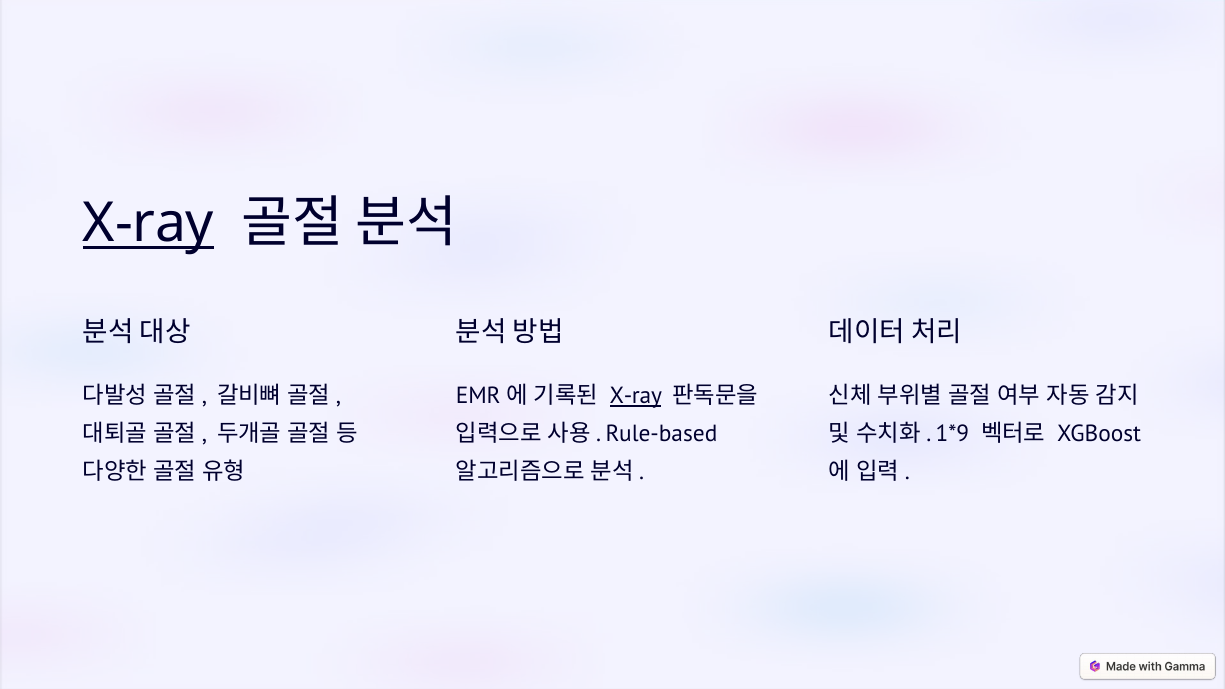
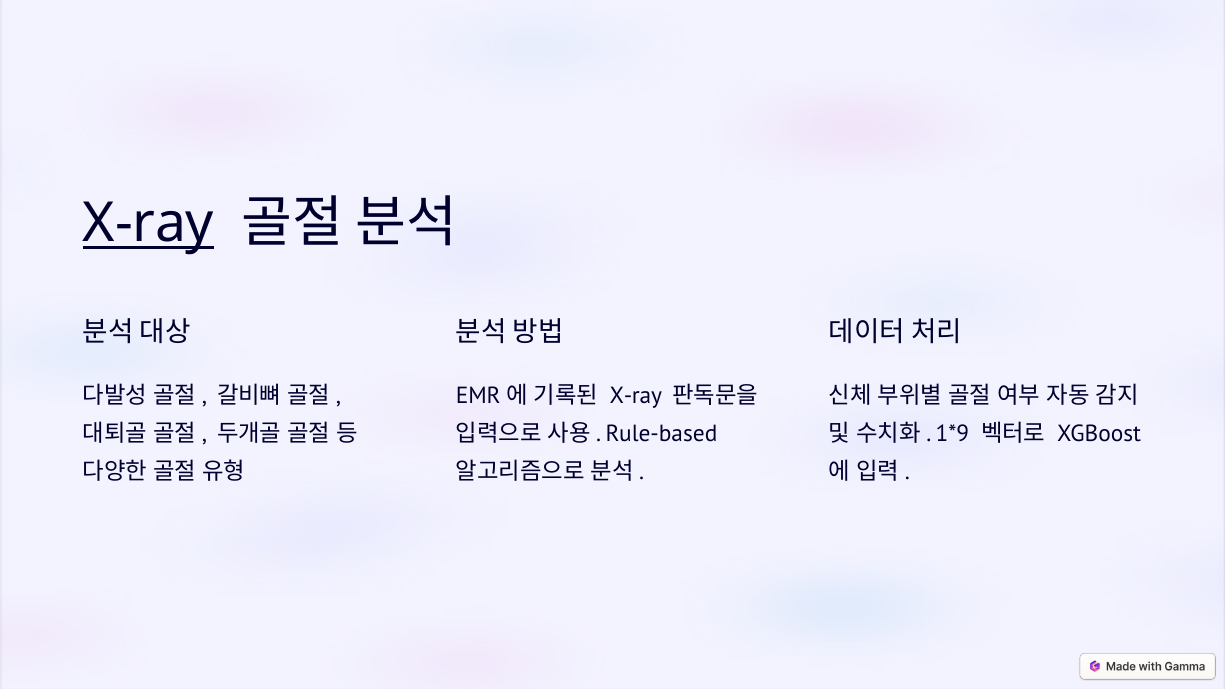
X-ray underline: present -> none (636, 396)
